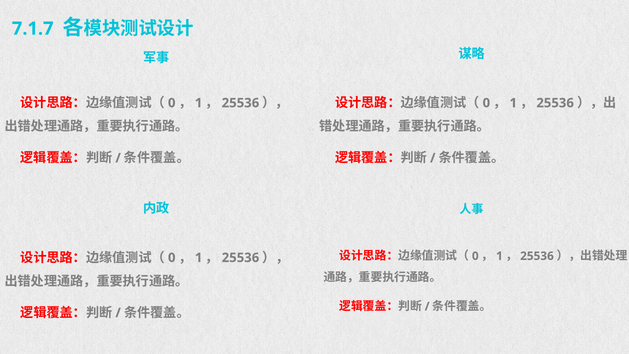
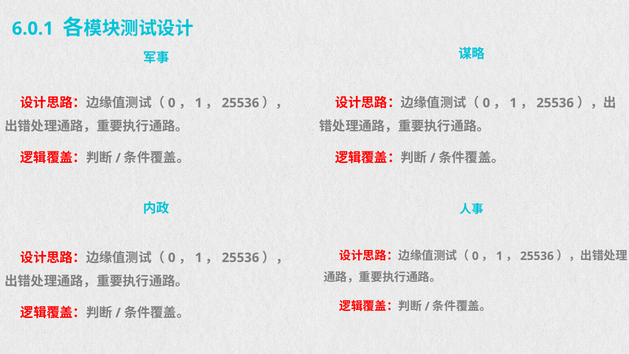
7.1.7: 7.1.7 -> 6.0.1 (33, 29)
